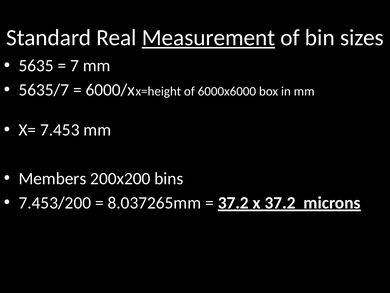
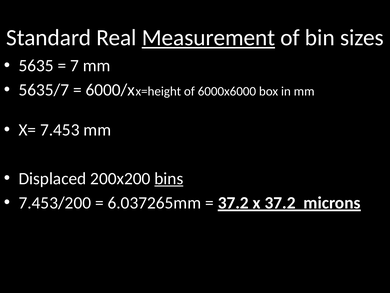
Members: Members -> Displaced (52, 178)
bins underline: none -> present (169, 178)
8.037265mm: 8.037265mm -> 6.037265mm (154, 203)
